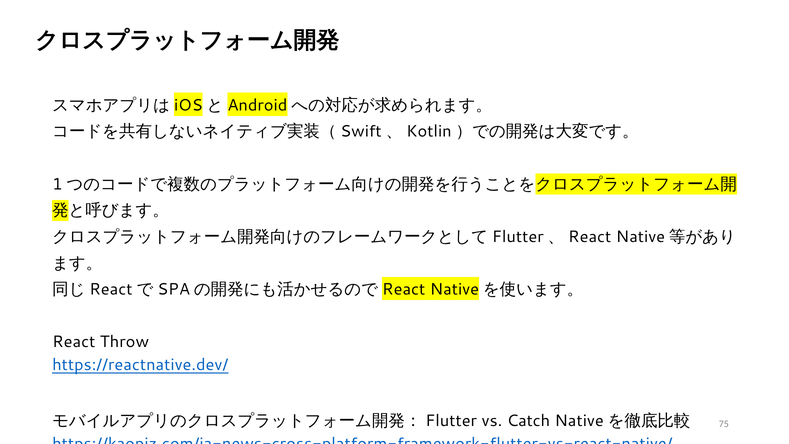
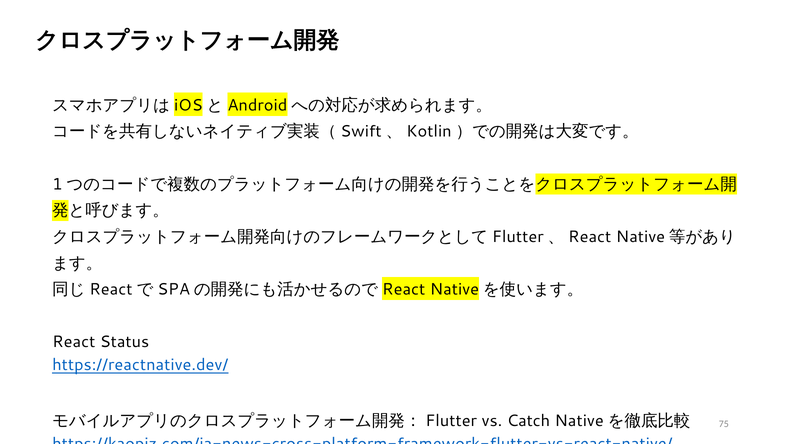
Throw: Throw -> Status (125, 342)
